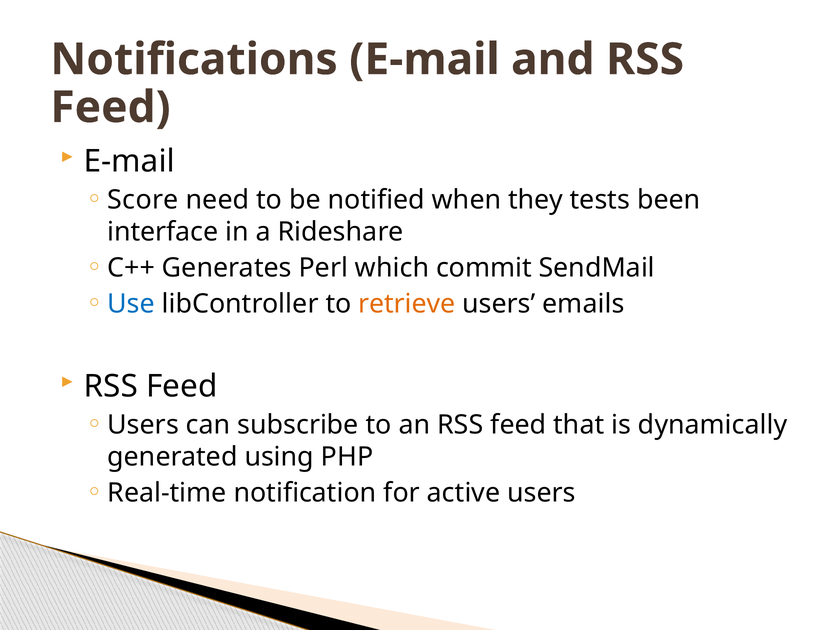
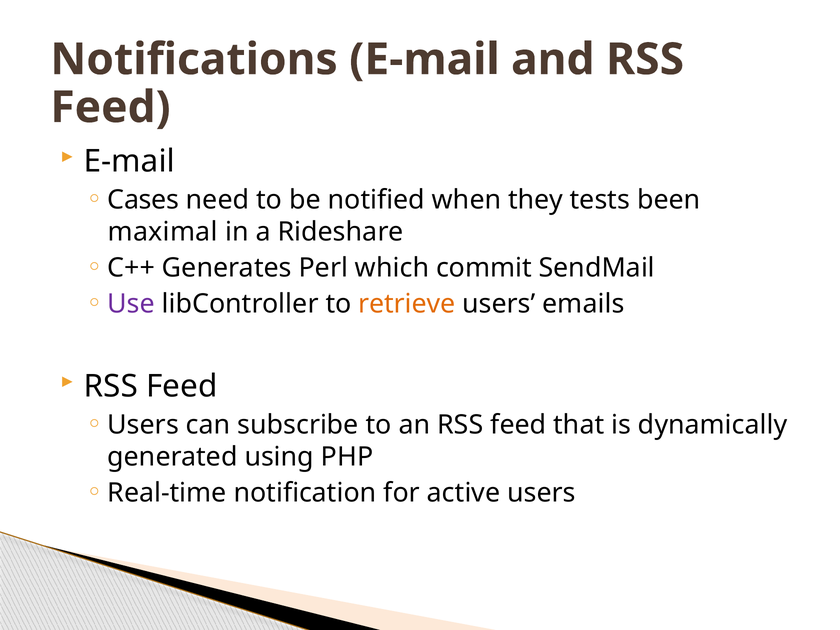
Score: Score -> Cases (143, 200)
interface: interface -> maximal (163, 232)
Use colour: blue -> purple (131, 304)
